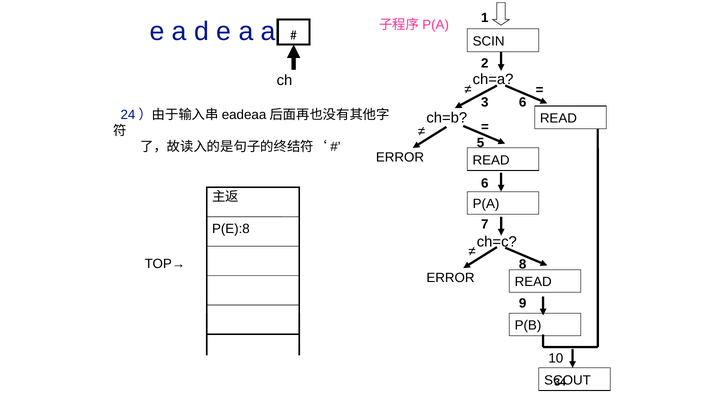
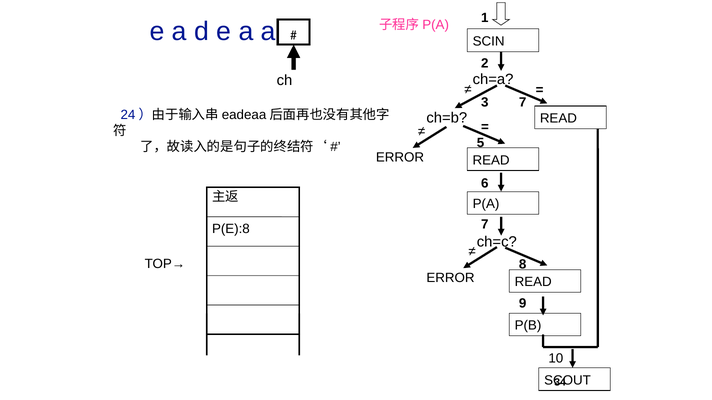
3 6: 6 -> 7 (523, 102)
